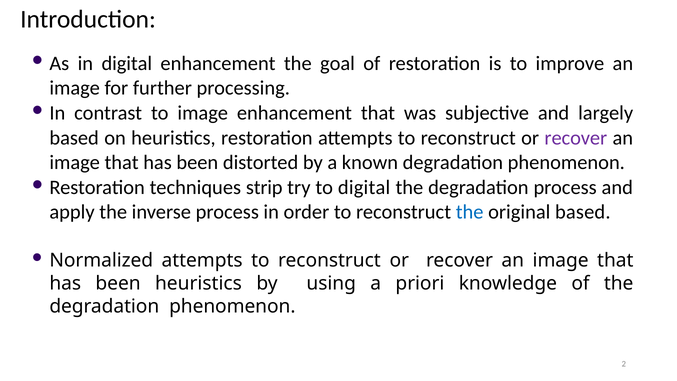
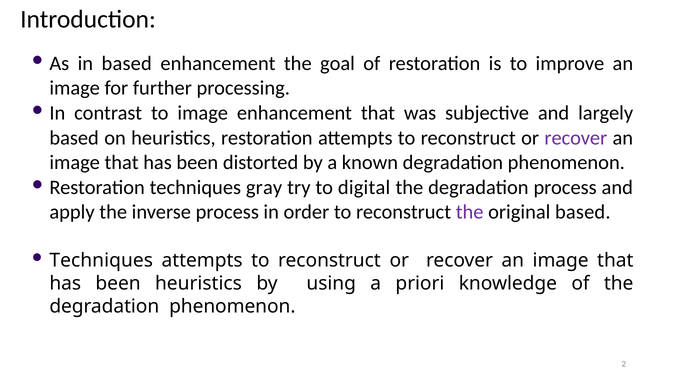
in digital: digital -> based (127, 63)
strip: strip -> gray (264, 188)
the colour: blue -> purple (470, 212)
Normalized: Normalized -> Techniques (101, 260)
